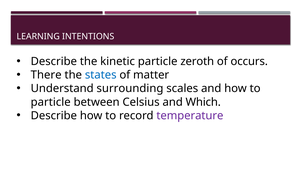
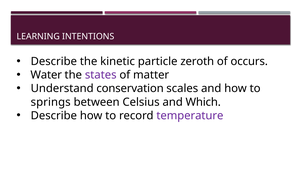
There: There -> Water (46, 75)
states colour: blue -> purple (101, 75)
surrounding: surrounding -> conservation (130, 89)
particle: particle -> springs (51, 102)
